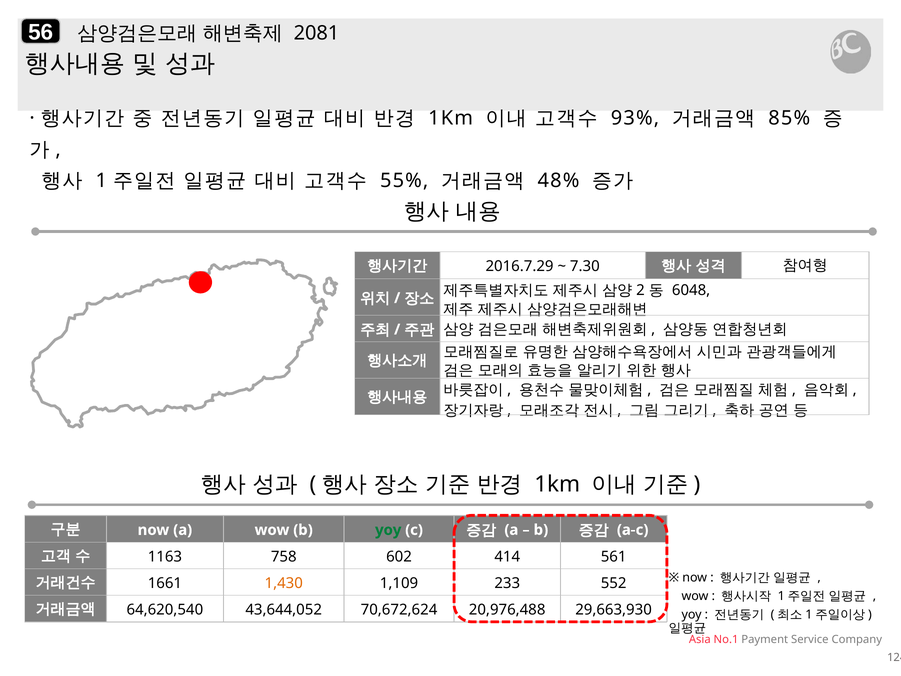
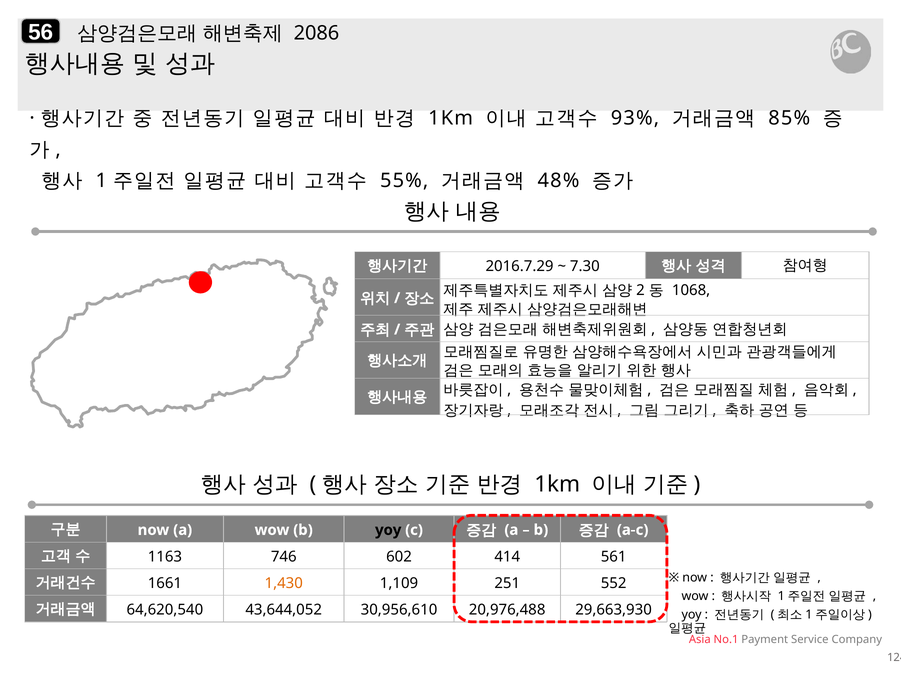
2081: 2081 -> 2086 (316, 33)
6048: 6048 -> 1068 (691, 290)
yoy colour: green -> black (388, 530)
758: 758 -> 746 (284, 556)
233: 233 -> 251 (507, 583)
70,672,624: 70,672,624 -> 30,956,610 (399, 609)
